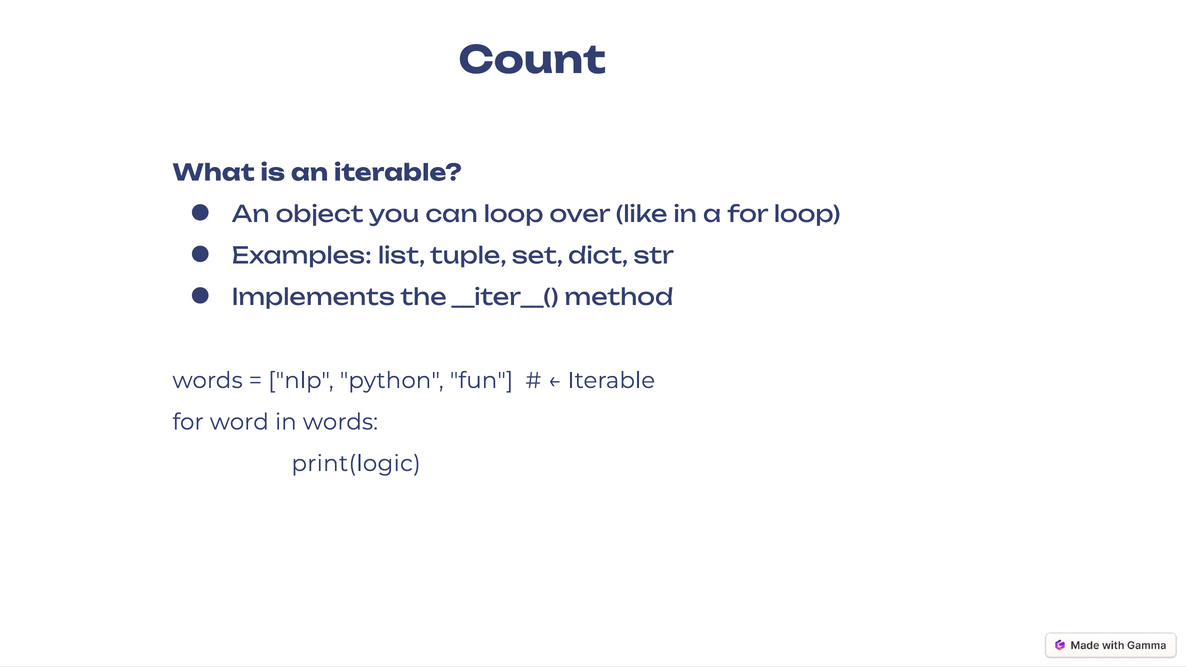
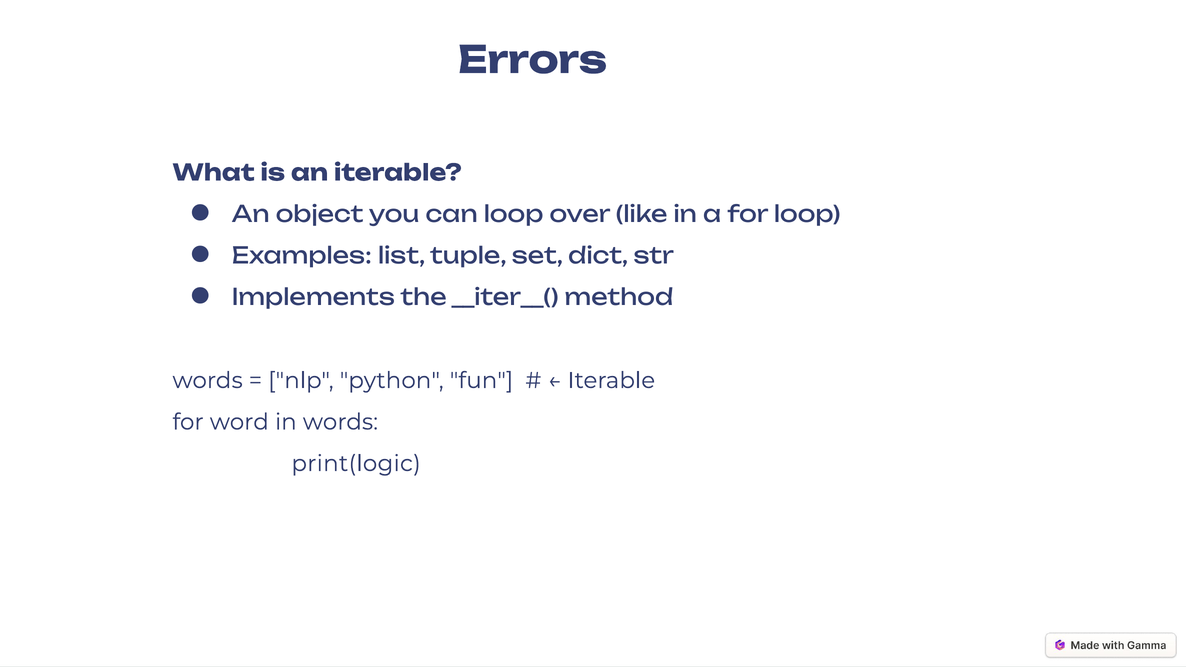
Count: Count -> Errors (532, 61)
